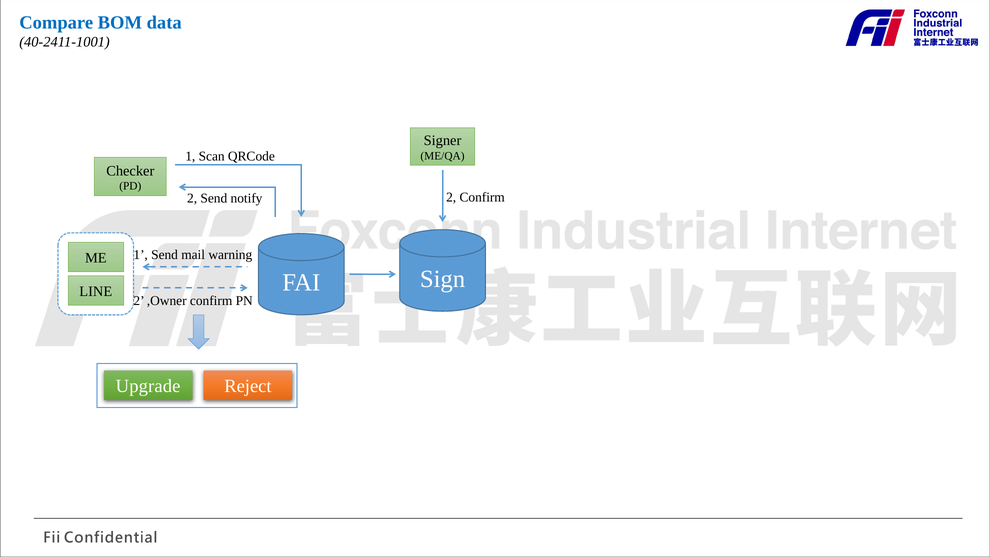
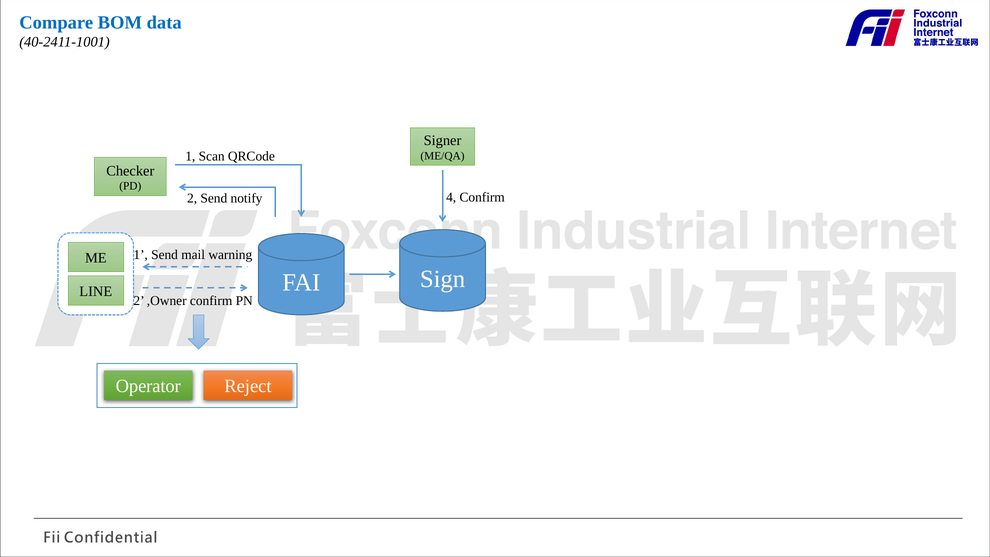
2: 2 -> 4 (451, 197)
Upgrade: Upgrade -> Operator (148, 386)
